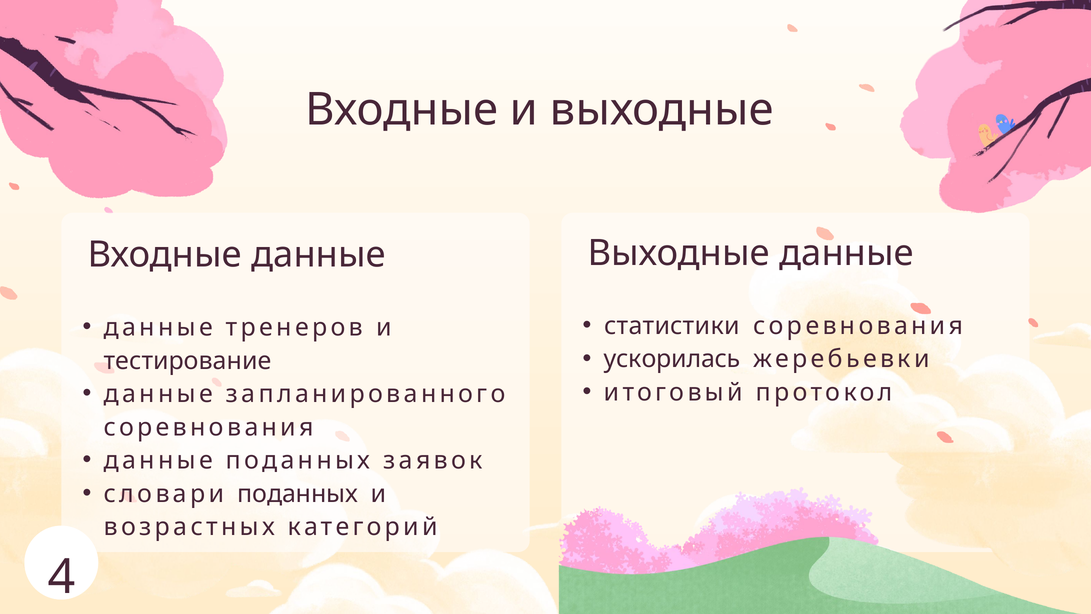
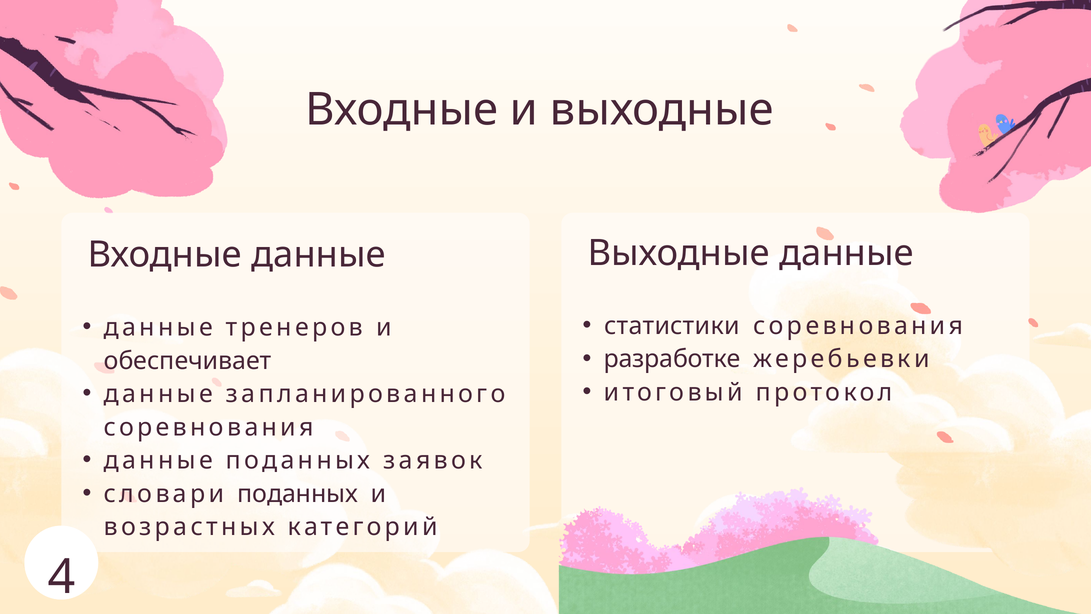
ускорилась: ускорилась -> разработке (672, 359)
тестирование: тестирование -> обеспечивает (188, 361)
